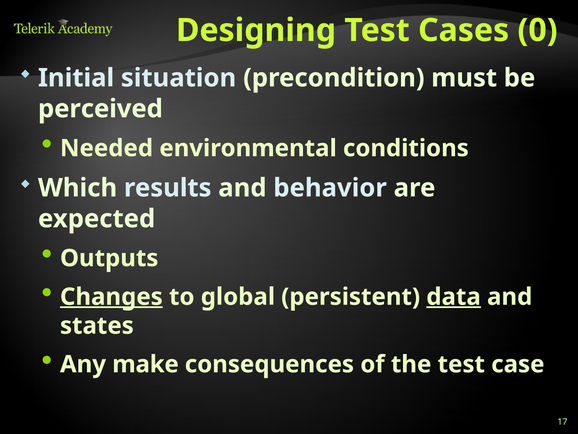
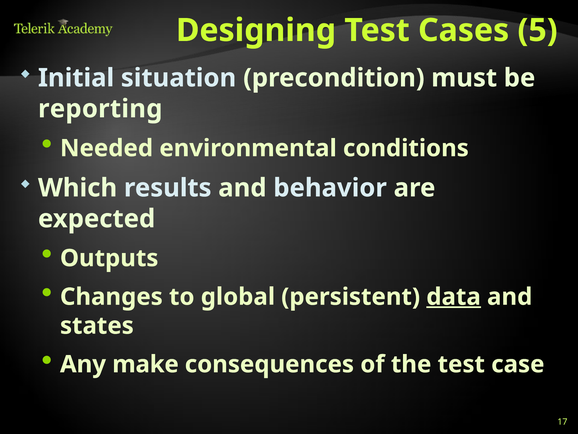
0: 0 -> 5 (538, 30)
perceived: perceived -> reporting (100, 109)
Changes underline: present -> none (111, 297)
